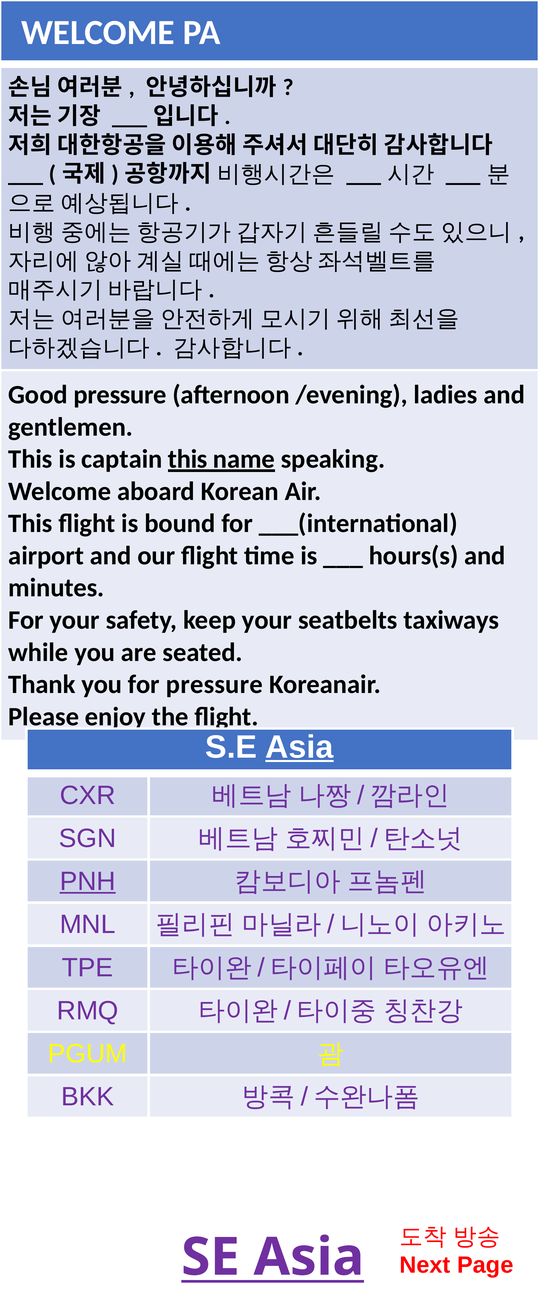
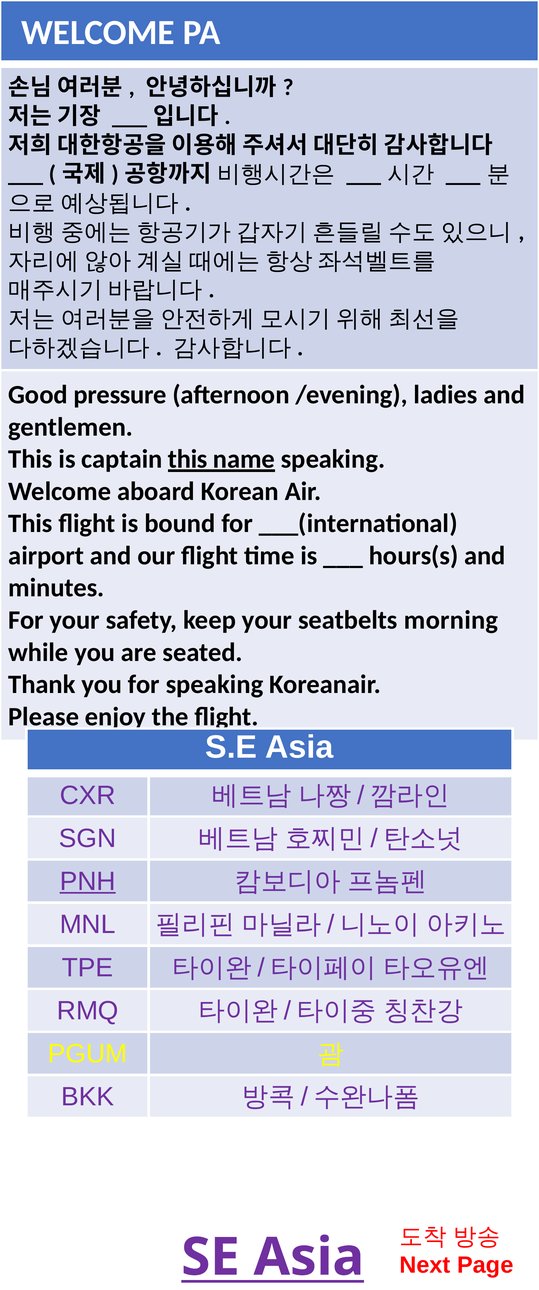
taxiways: taxiways -> morning (451, 620)
for pressure: pressure -> speaking (214, 684)
Asia underline: present -> none (299, 747)
